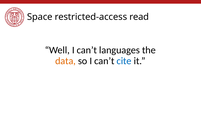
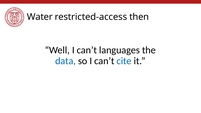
Space: Space -> Water (40, 17)
read: read -> then (139, 17)
data colour: orange -> blue (66, 61)
